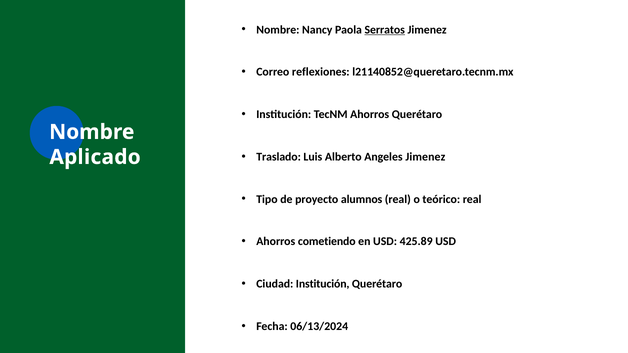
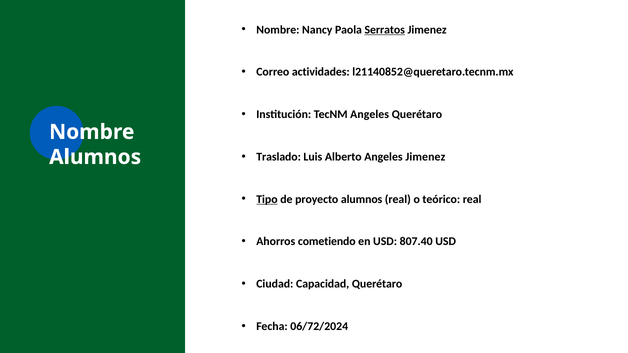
reflexiones: reflexiones -> actividades (321, 72)
TecNM Ahorros: Ahorros -> Angeles (370, 115)
Aplicado: Aplicado -> Alumnos (95, 157)
Tipo underline: none -> present (267, 199)
425.89: 425.89 -> 807.40 (416, 242)
Ciudad Institución: Institución -> Capacidad (323, 284)
06/13/2024: 06/13/2024 -> 06/72/2024 (319, 326)
